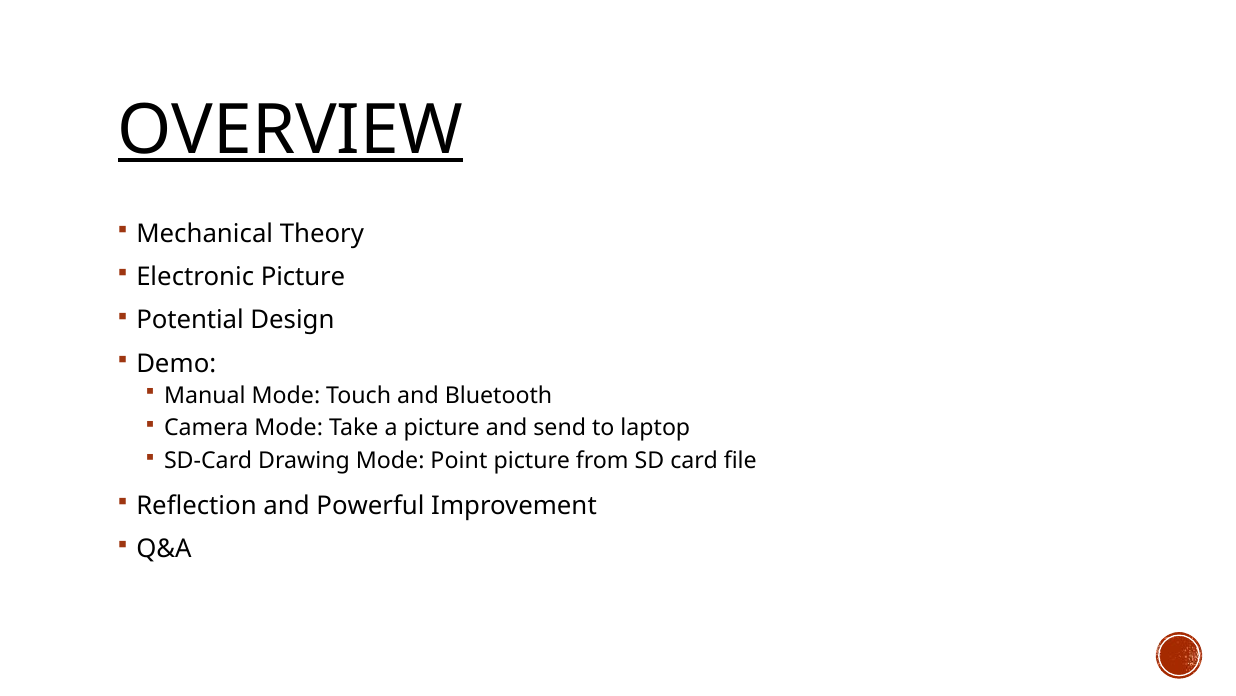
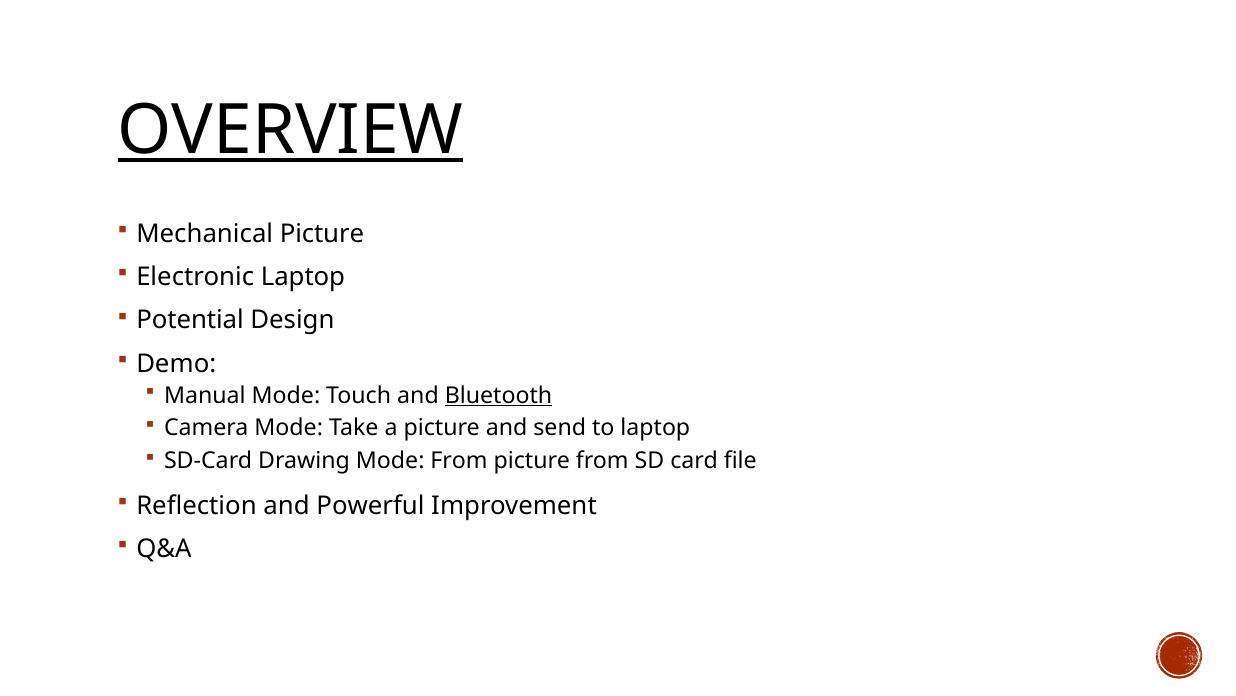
Mechanical Theory: Theory -> Picture (322, 233)
Electronic Picture: Picture -> Laptop (303, 277)
Bluetooth underline: none -> present (498, 395)
Mode Point: Point -> From (459, 460)
